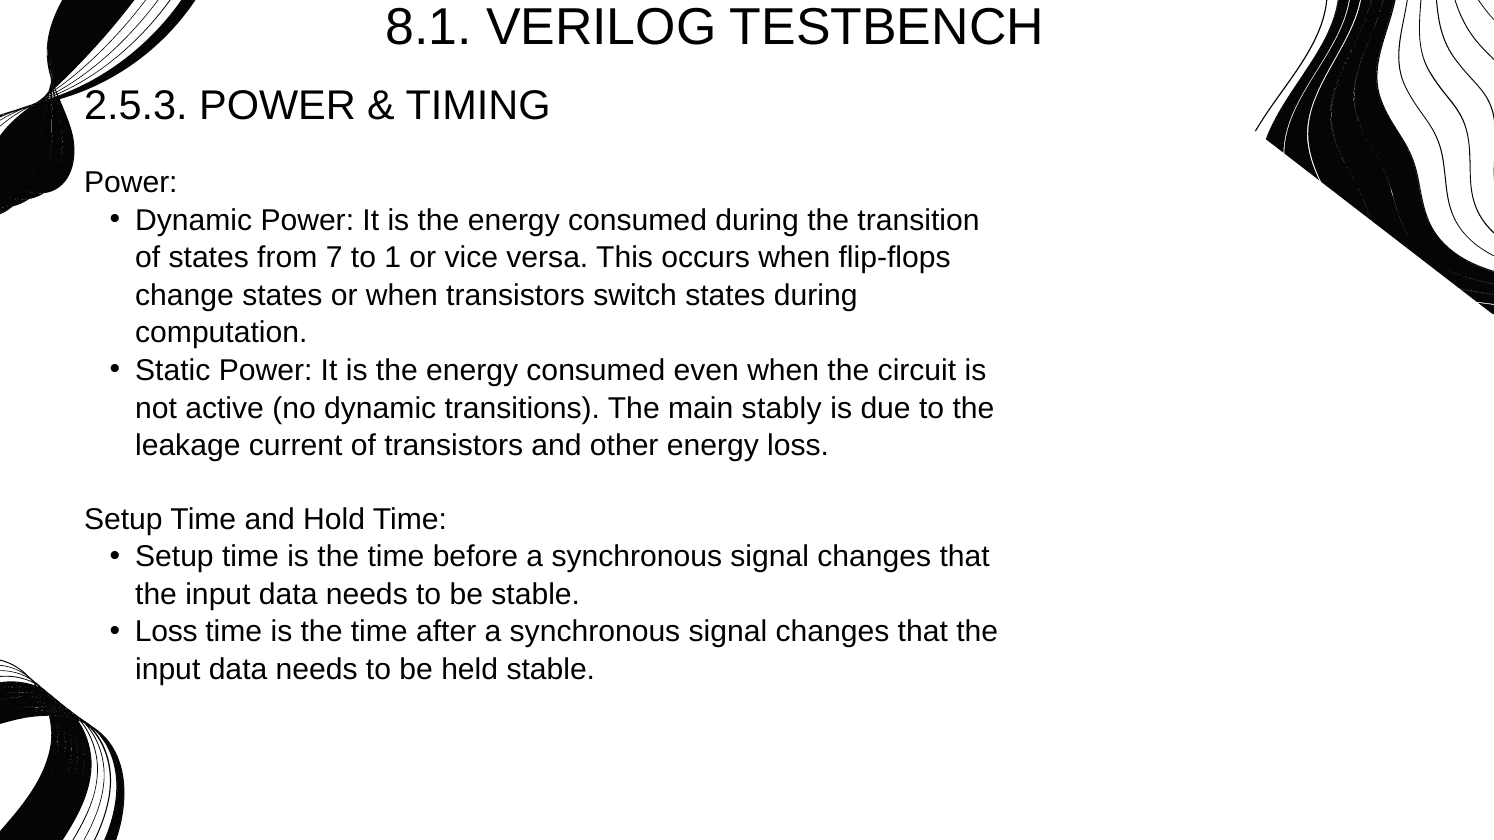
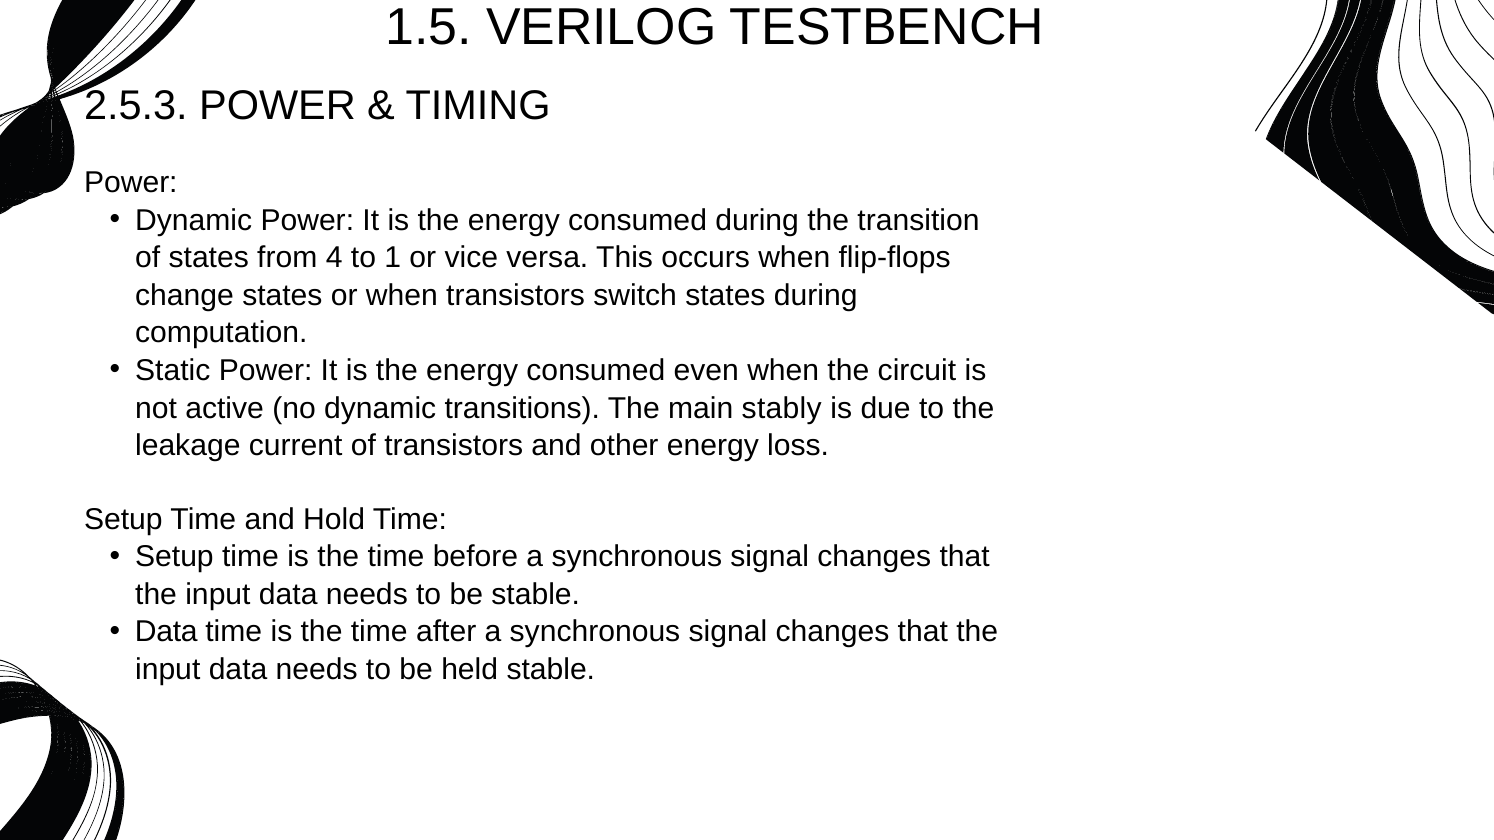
8.1: 8.1 -> 1.5 (428, 27)
7: 7 -> 4 (334, 258)
Loss: Loss -> Data (166, 632)
